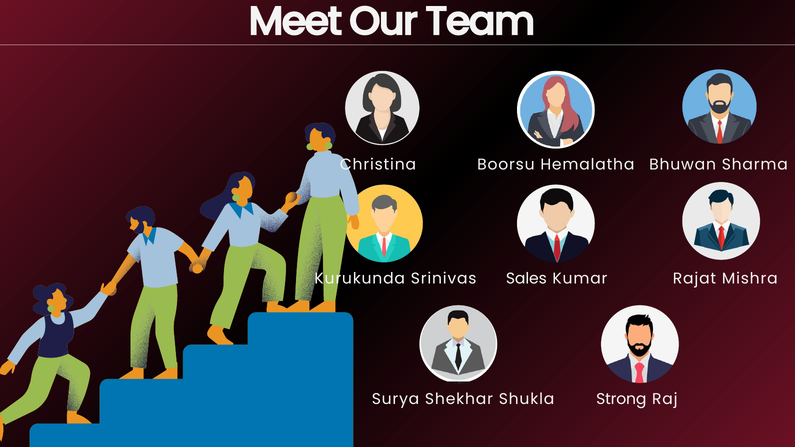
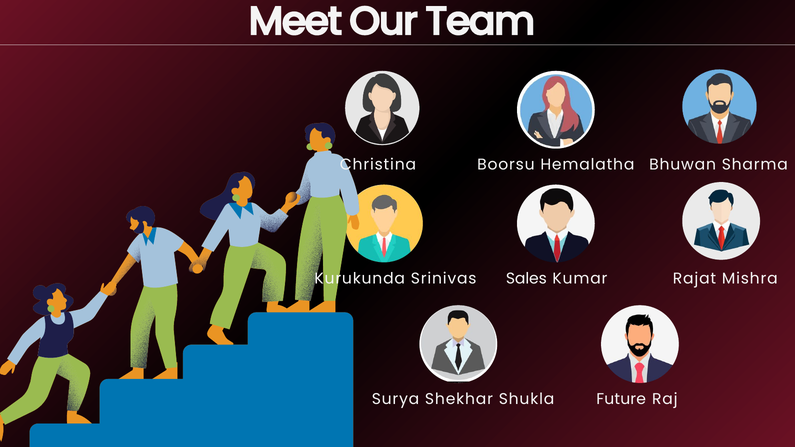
Strong: Strong -> Future (621, 399)
